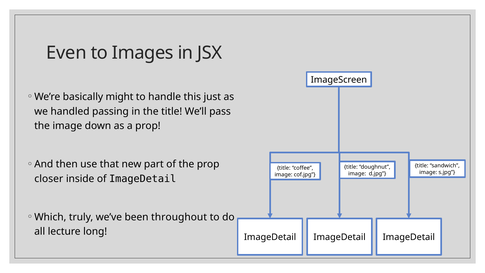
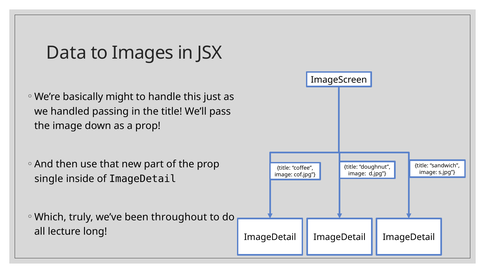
Even: Even -> Data (66, 53)
closer: closer -> single (49, 179)
